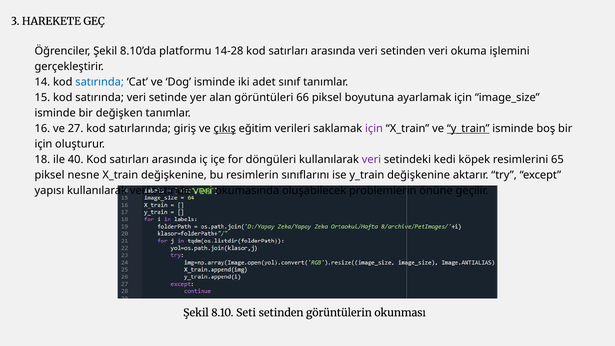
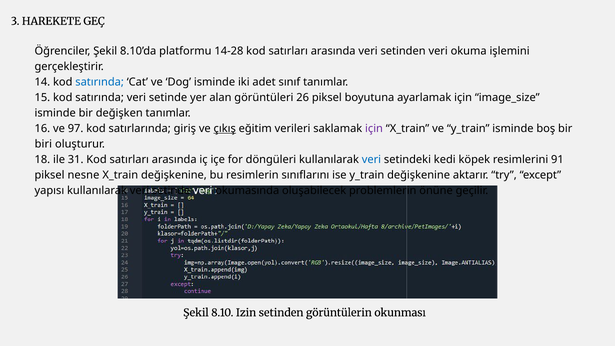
66: 66 -> 26 (303, 98)
27: 27 -> 97 (76, 129)
y_train underline: present -> none (468, 129)
için: için -> biri (43, 144)
40: 40 -> 31 (76, 160)
veri colour: purple -> blue (371, 160)
65: 65 -> 91 (557, 160)
veri colour: light green -> white (203, 191)
Seti: Seti -> Izin (246, 313)
